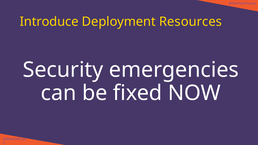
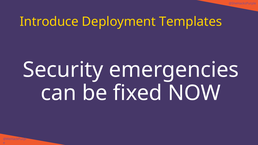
Resources: Resources -> Templates (191, 22)
